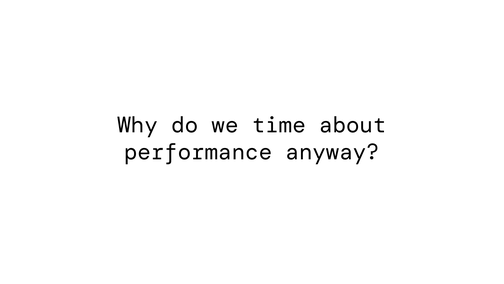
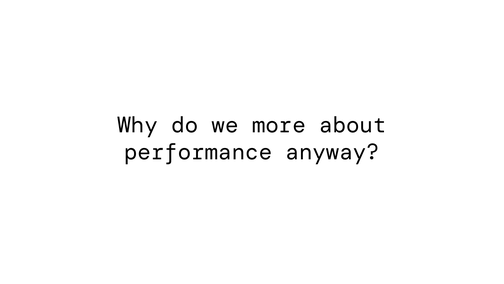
time: time -> more (279, 125)
